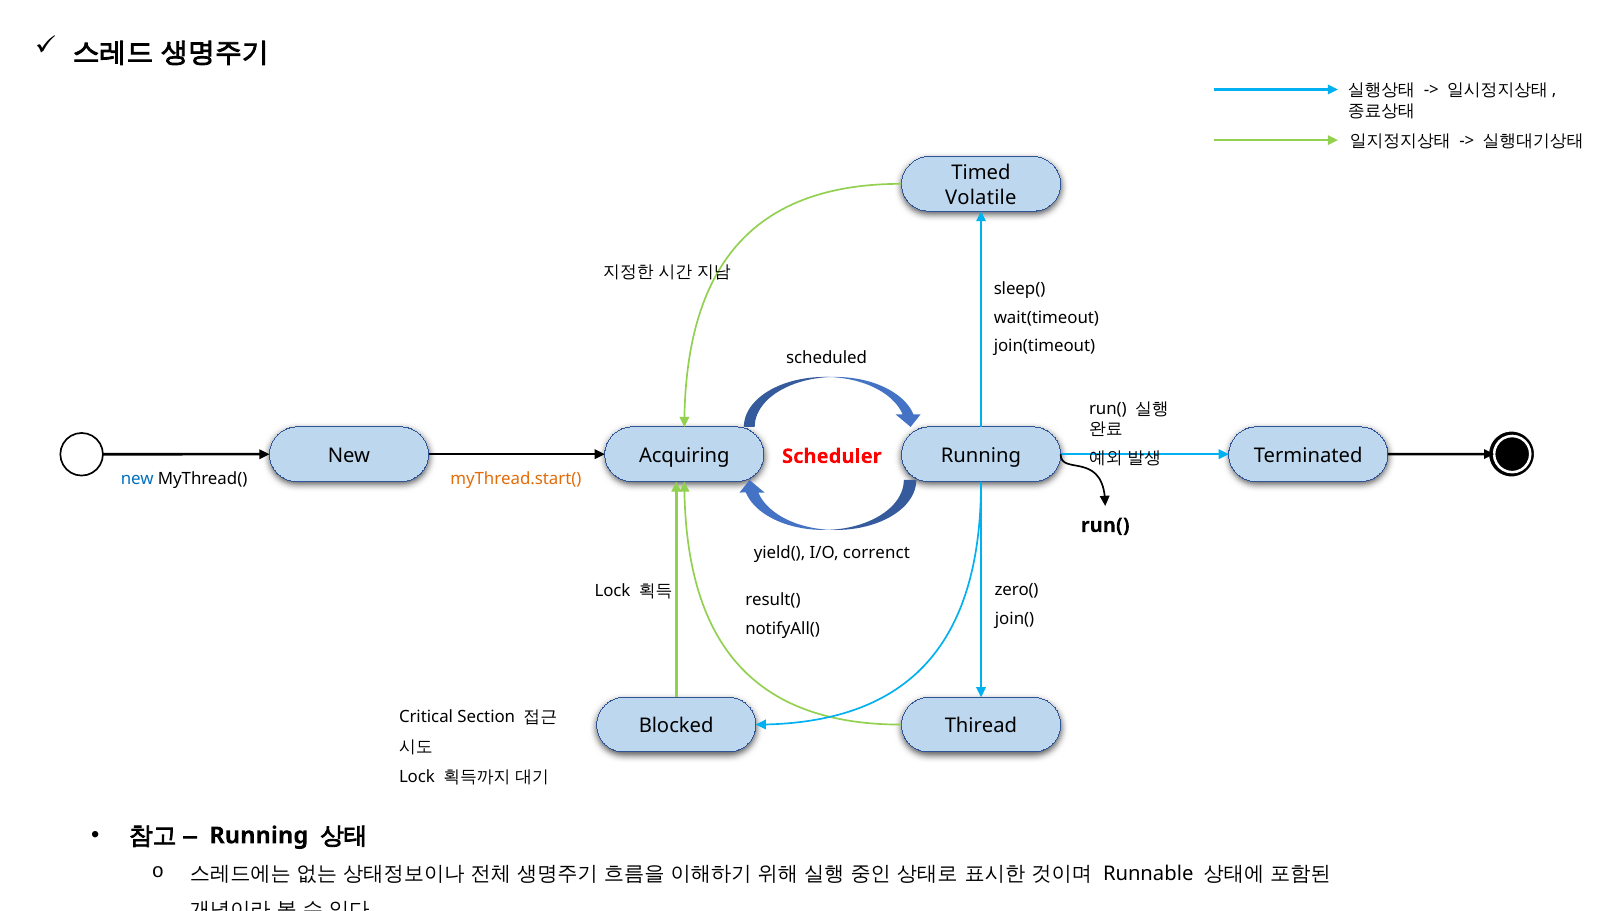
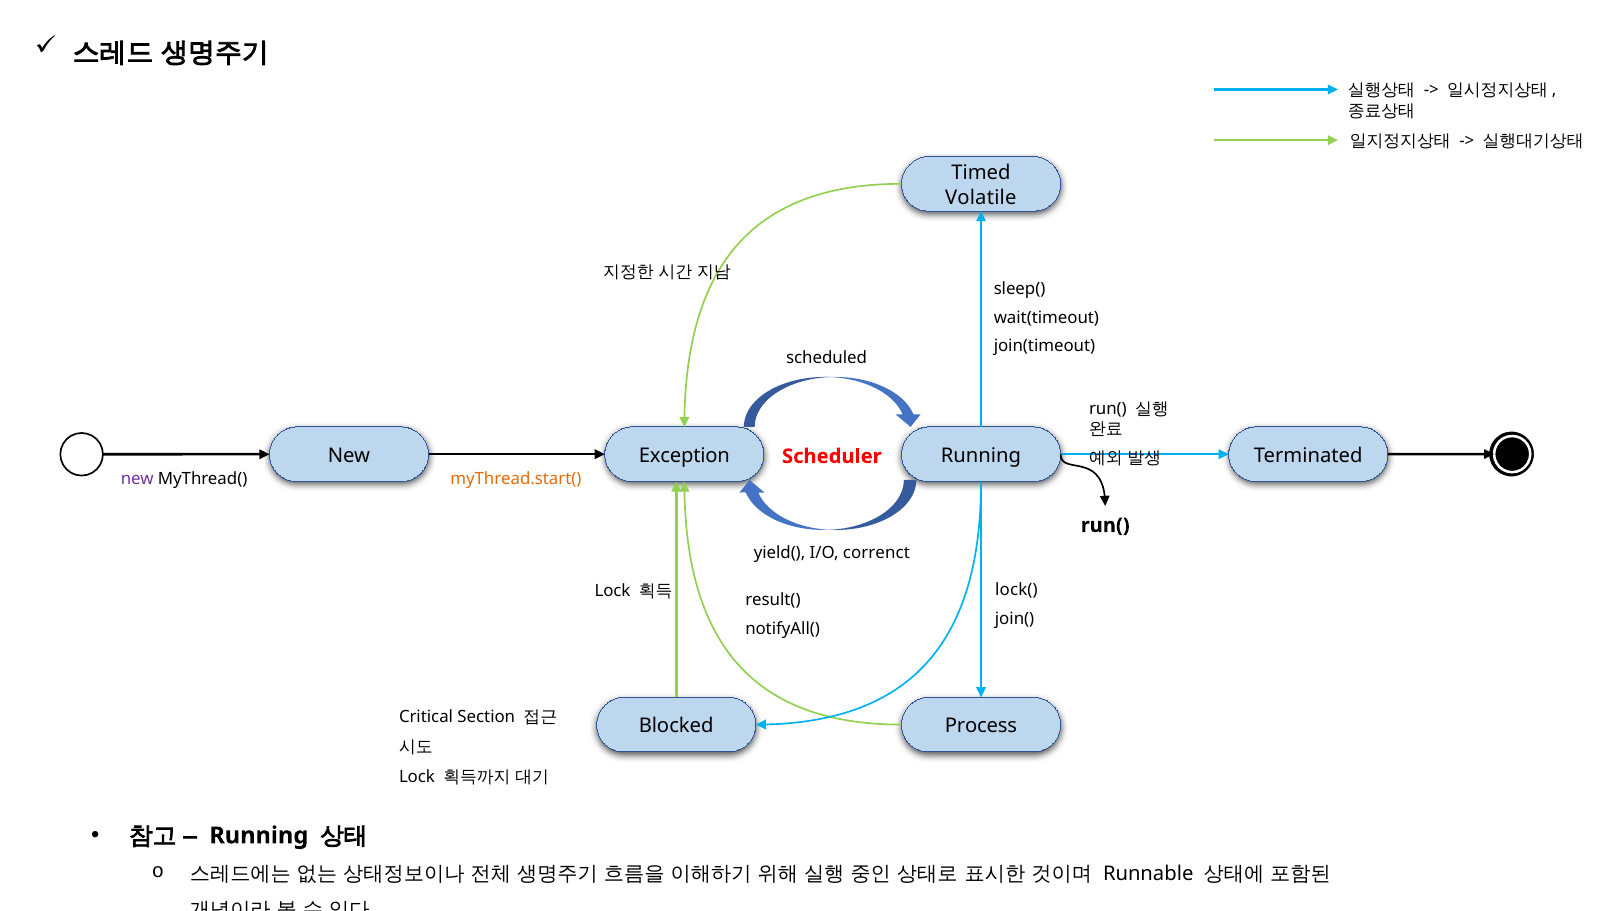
Acquiring: Acquiring -> Exception (684, 455)
new colour: blue -> purple (137, 479)
zero(: zero( -> lock( (1016, 590)
Thiread: Thiread -> Process (981, 726)
